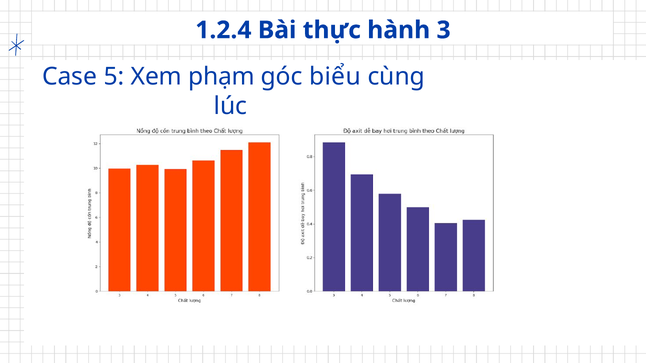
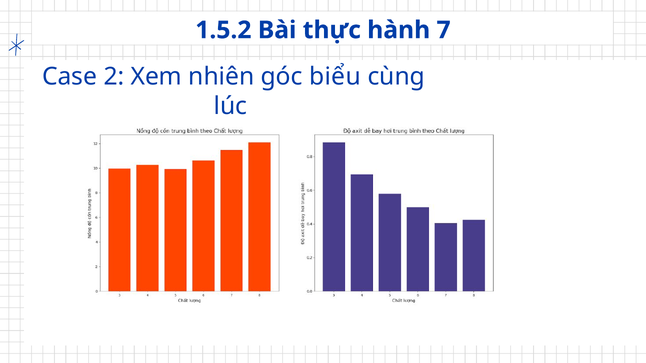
1.2.4: 1.2.4 -> 1.5.2 (223, 30)
3: 3 -> 7 (444, 30)
5: 5 -> 2 (114, 77)
phạm: phạm -> nhiên (221, 77)
